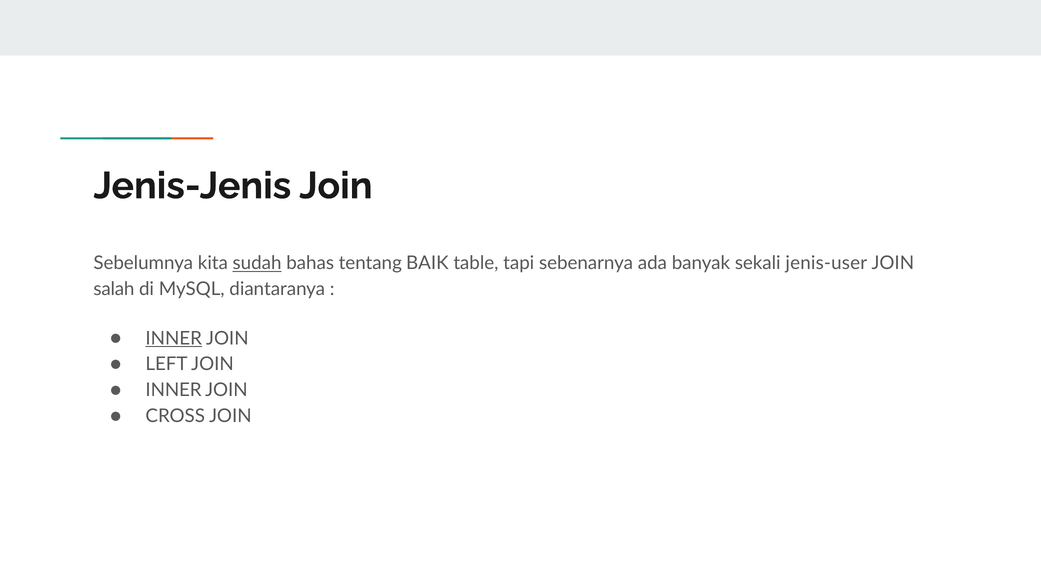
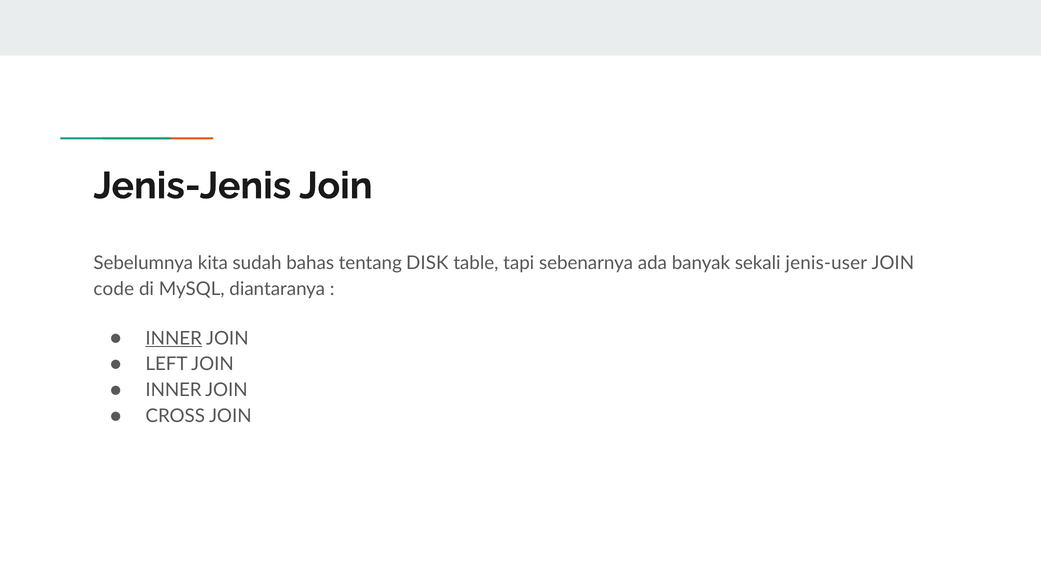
sudah underline: present -> none (257, 263)
BAIK: BAIK -> DISK (427, 263)
salah: salah -> code (114, 289)
